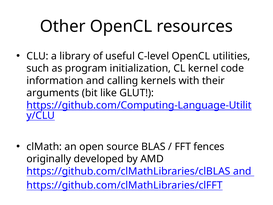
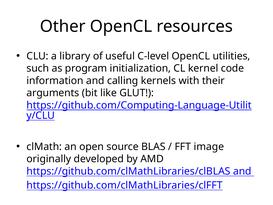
fences: fences -> image (209, 147)
